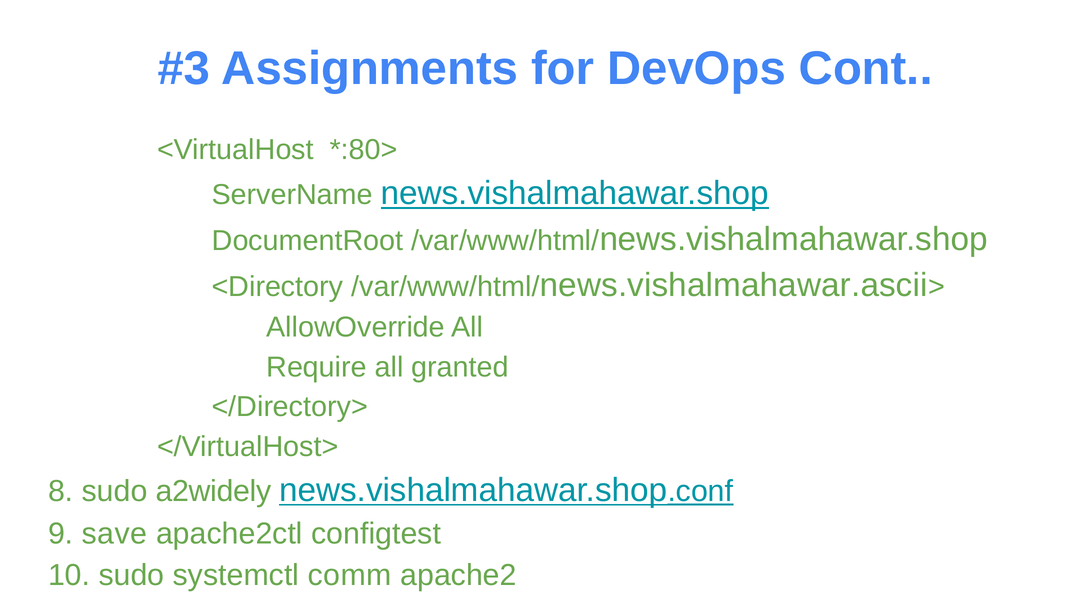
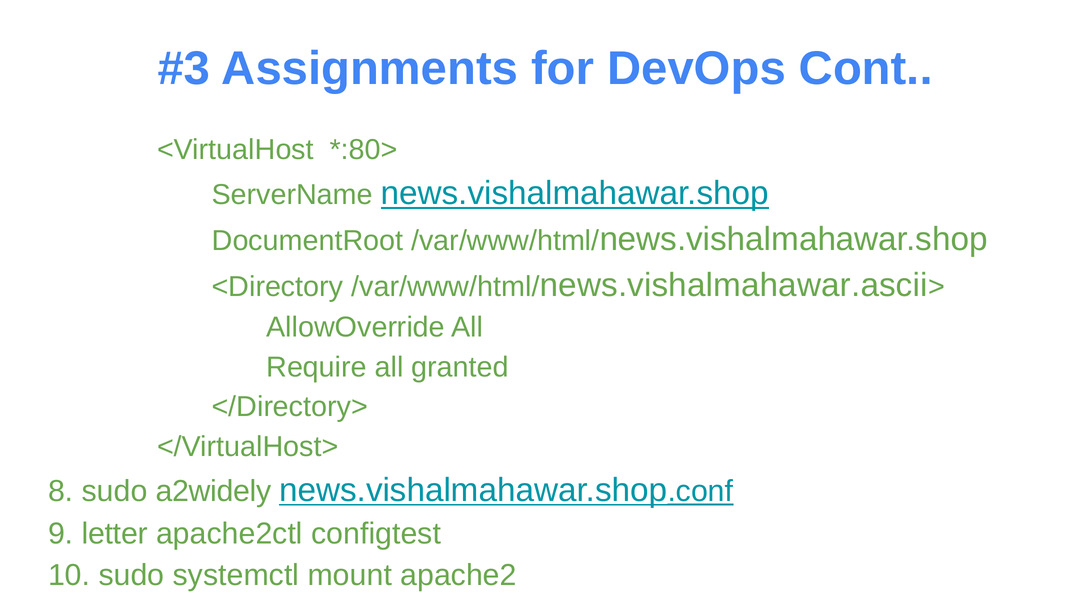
save: save -> letter (115, 533)
comm: comm -> mount (350, 575)
